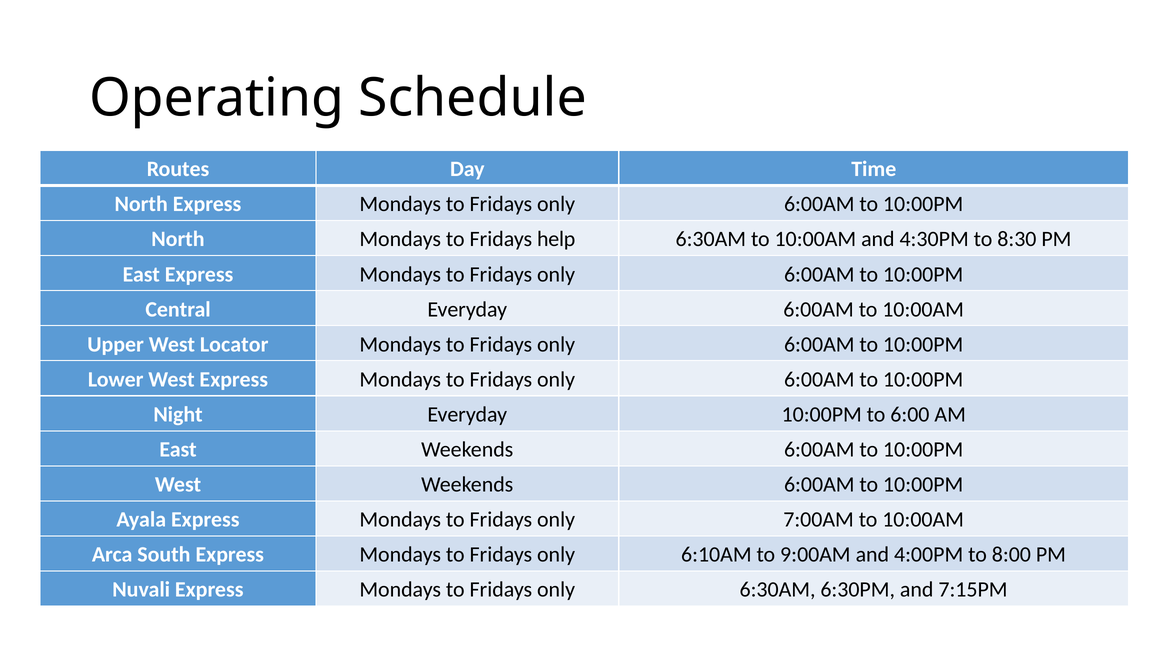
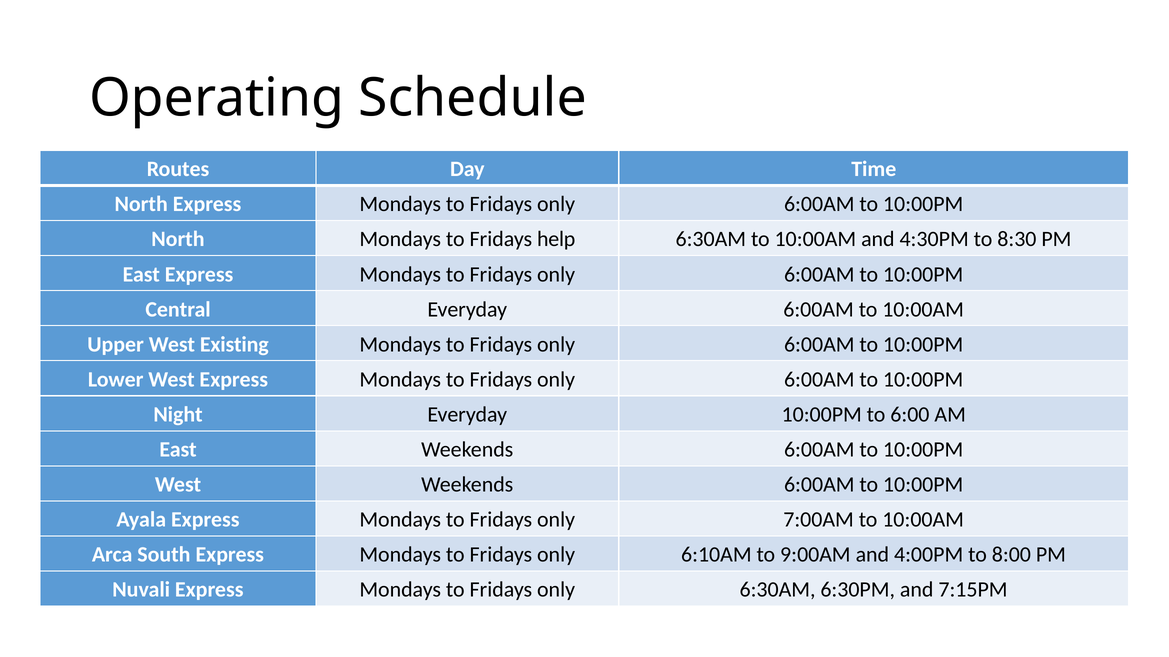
Locator: Locator -> Existing (234, 345)
